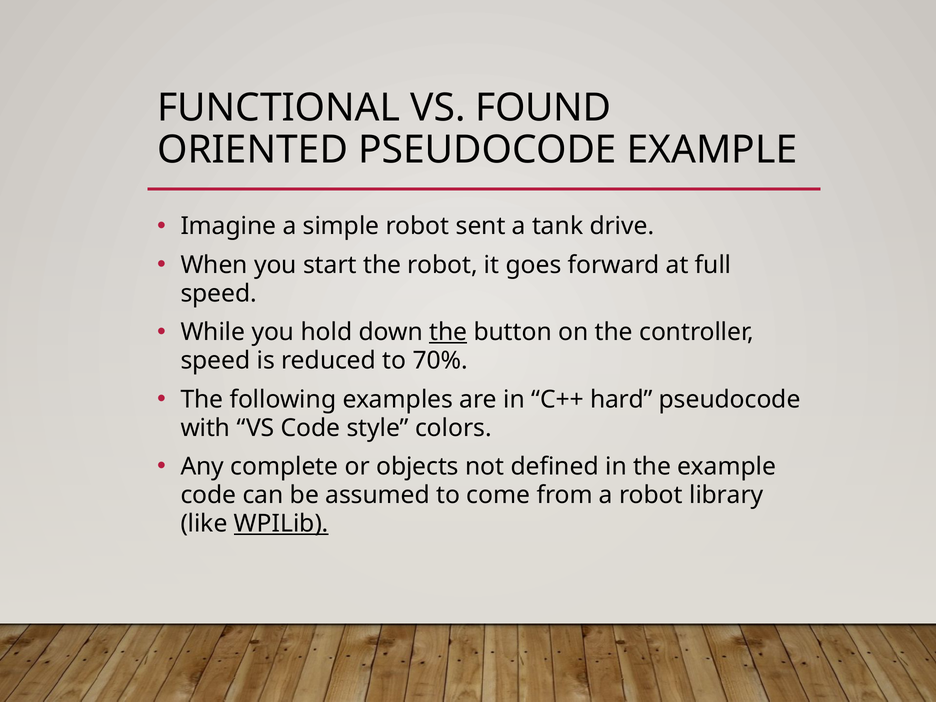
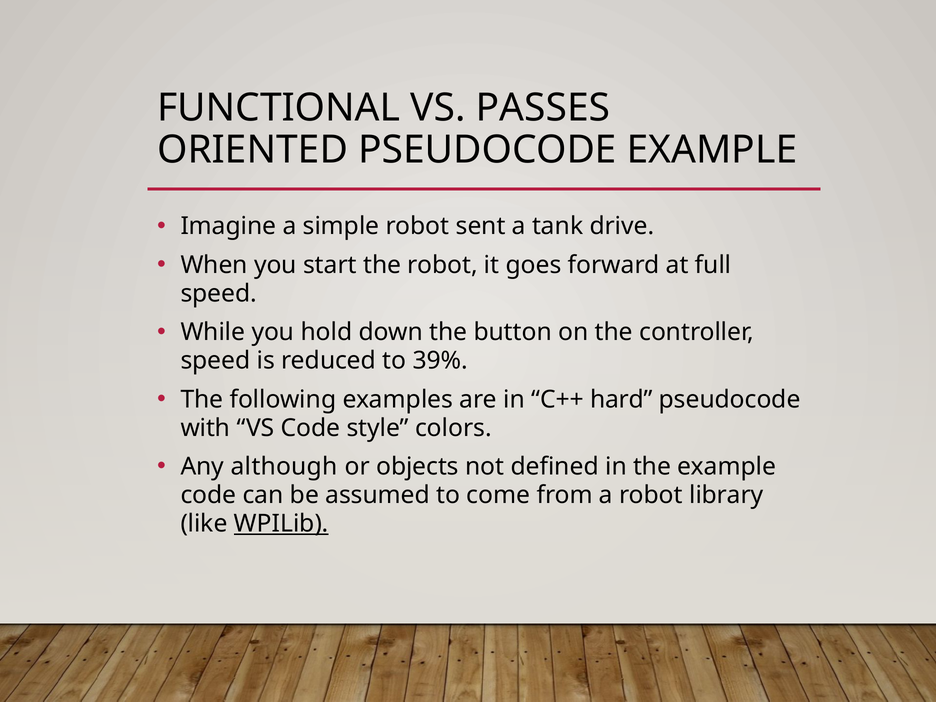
FOUND: FOUND -> PASSES (543, 108)
the underline: present -> none (448, 332)
70%: 70% -> 39% (440, 361)
complete: complete -> although (284, 467)
